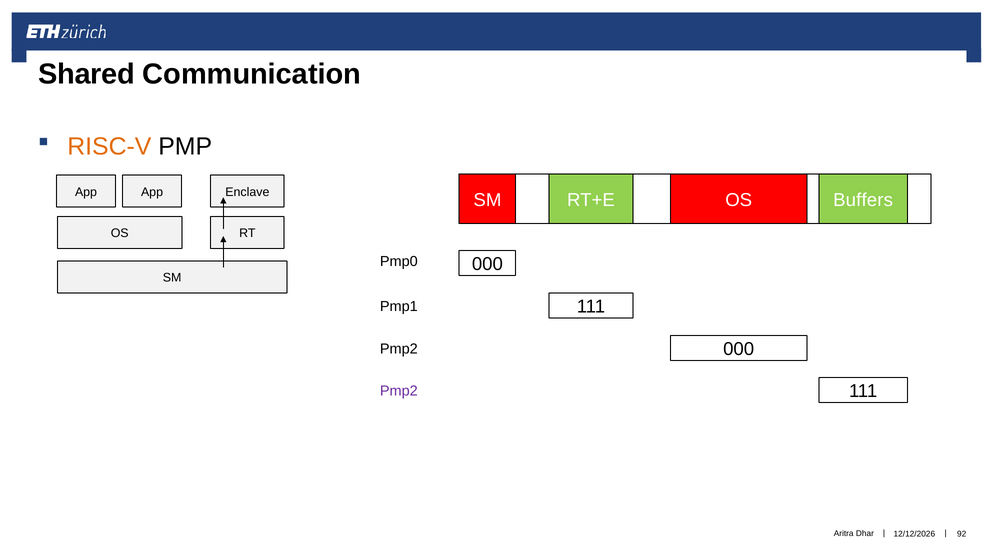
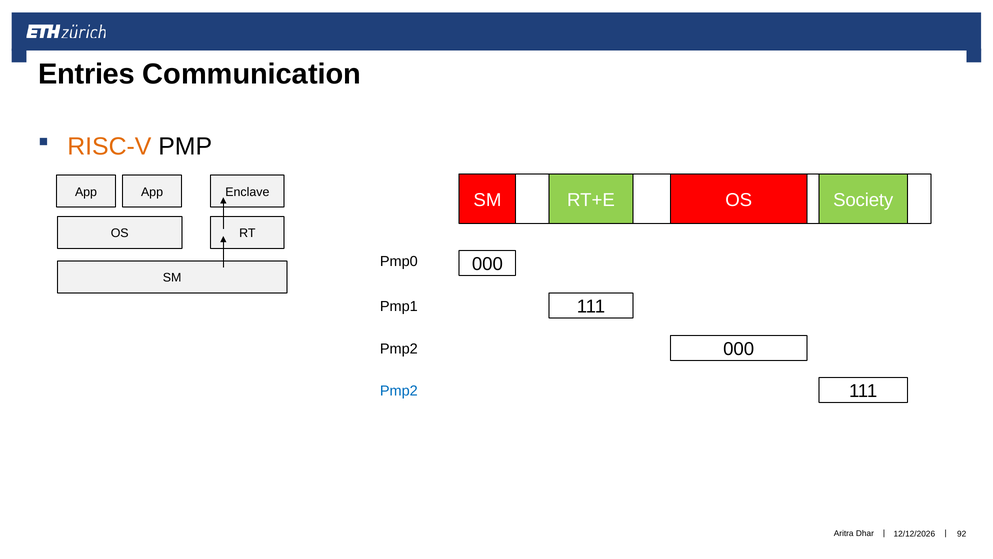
Shared: Shared -> Entries (86, 74)
Buffers: Buffers -> Society (863, 200)
Pmp2 colour: purple -> blue (399, 391)
